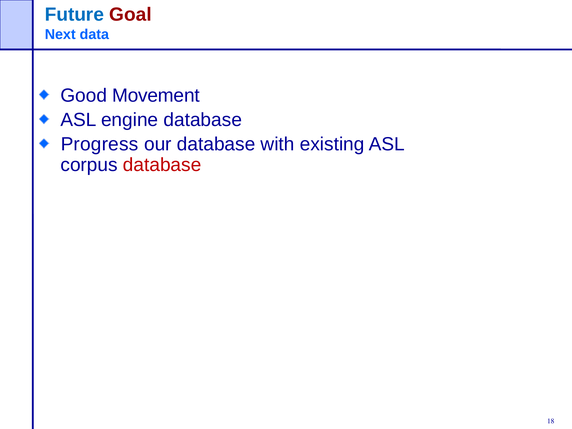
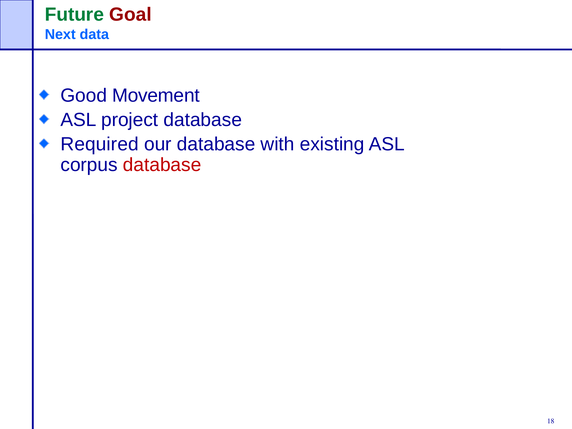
Future colour: blue -> green (74, 15)
engine: engine -> project (130, 120)
Progress: Progress -> Required (100, 144)
